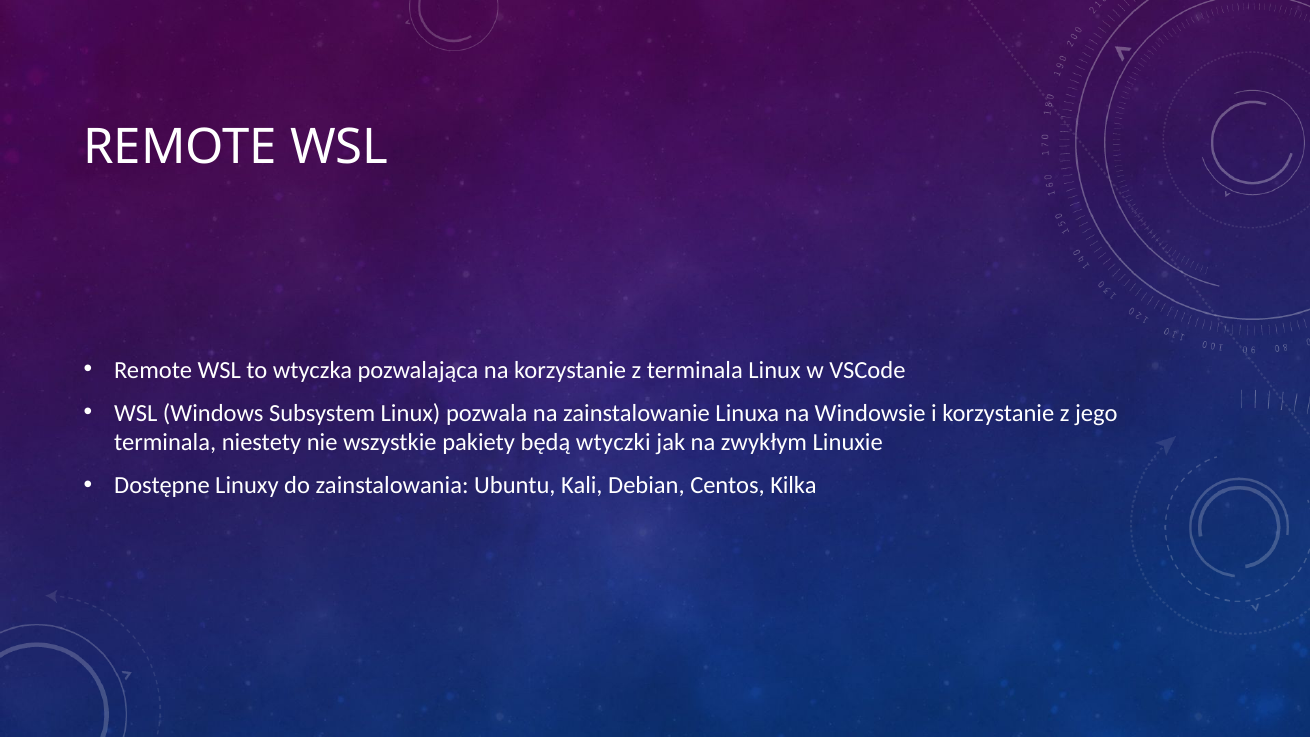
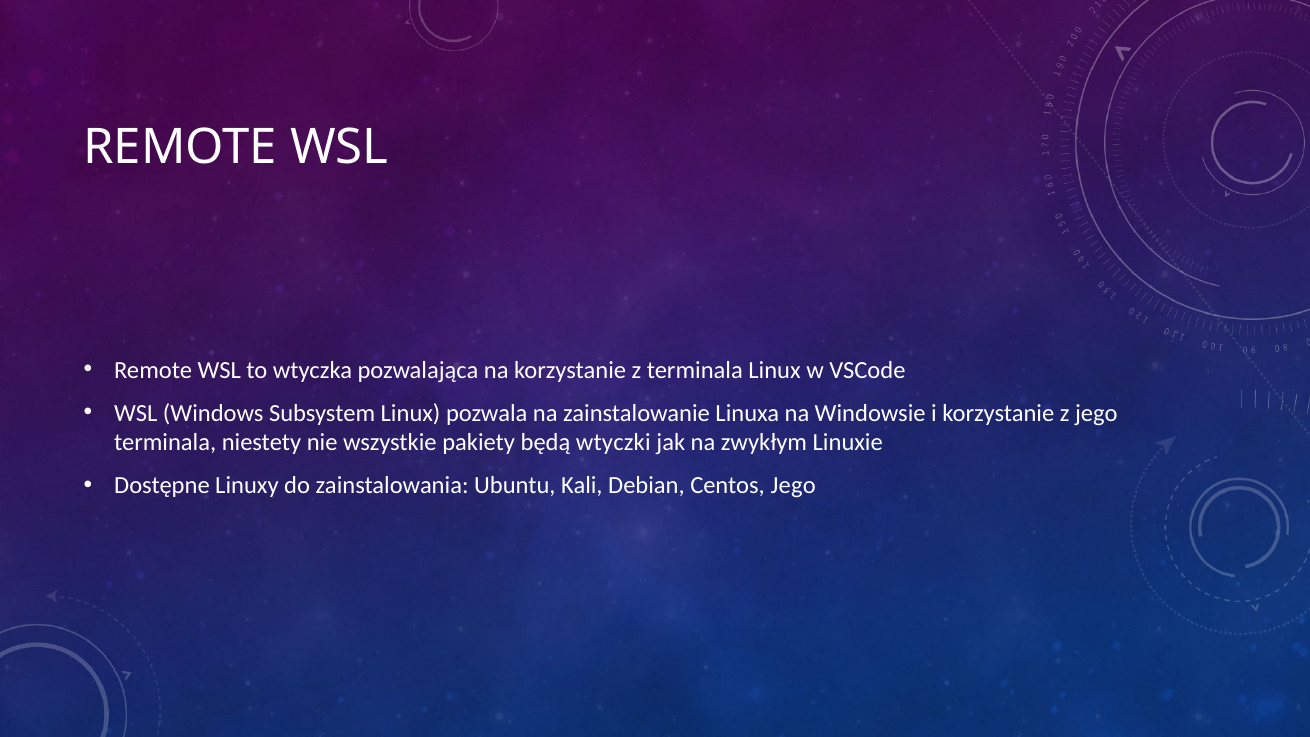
Centos Kilka: Kilka -> Jego (793, 486)
